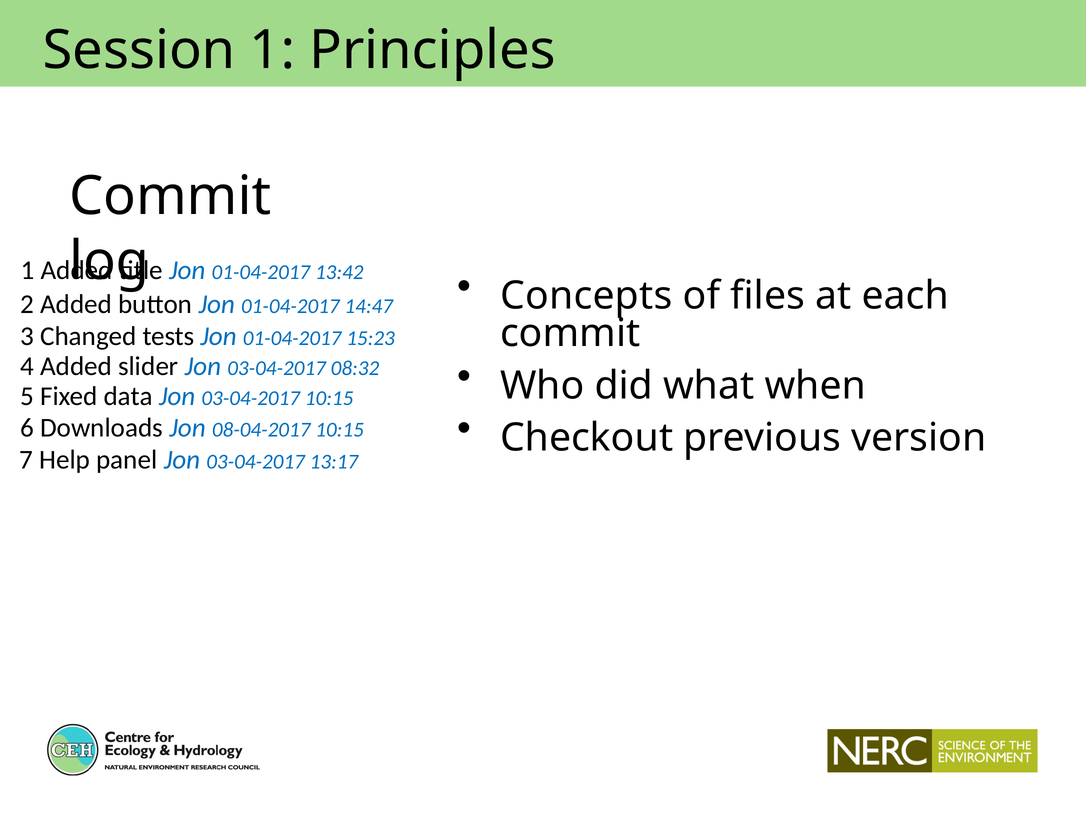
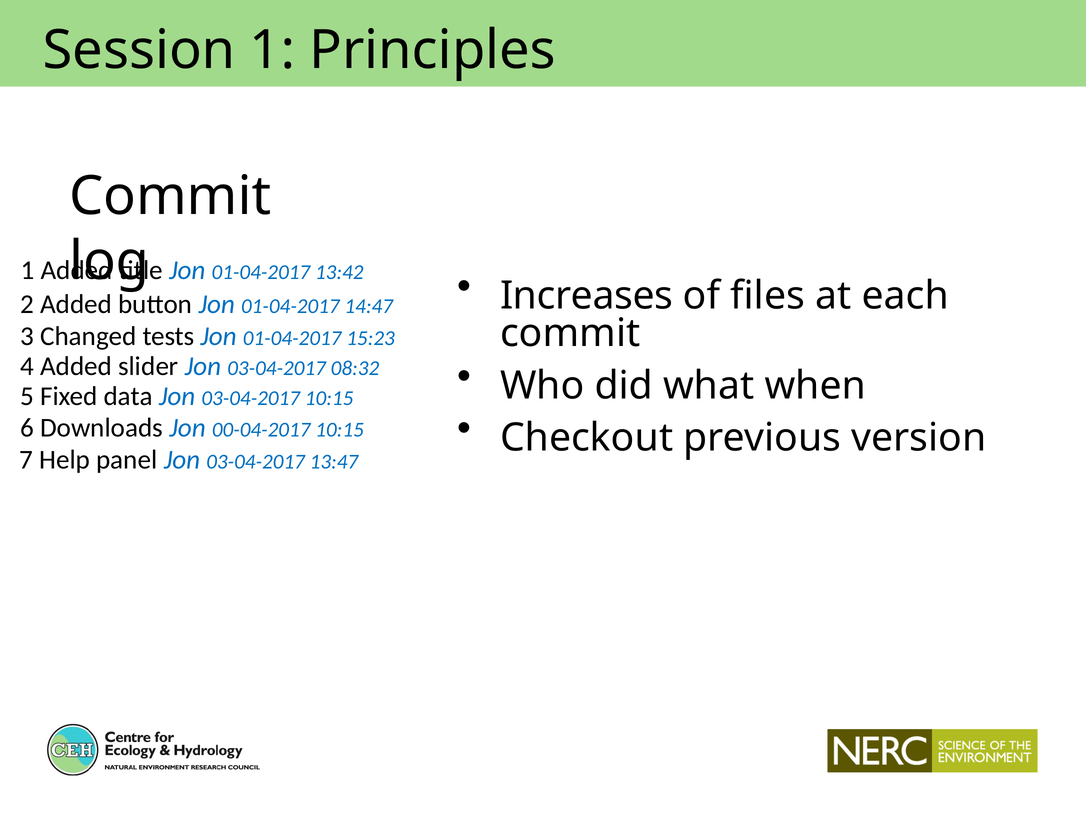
Concepts: Concepts -> Increases (587, 296)
08-04-2017: 08-04-2017 -> 00-04-2017 (261, 430)
13:17: 13:17 -> 13:47 (334, 461)
